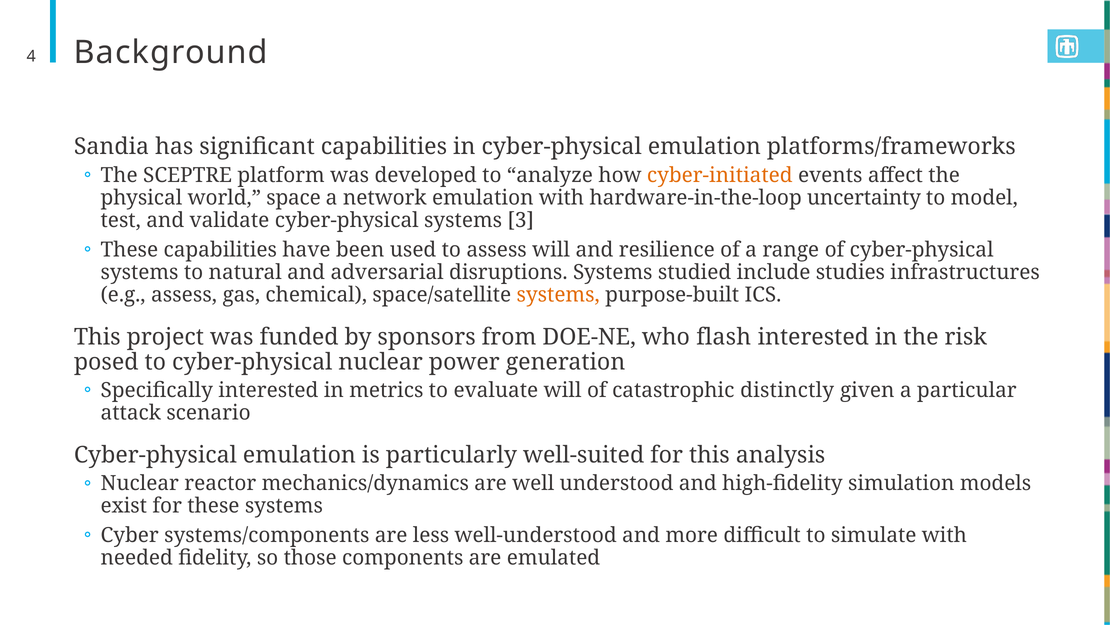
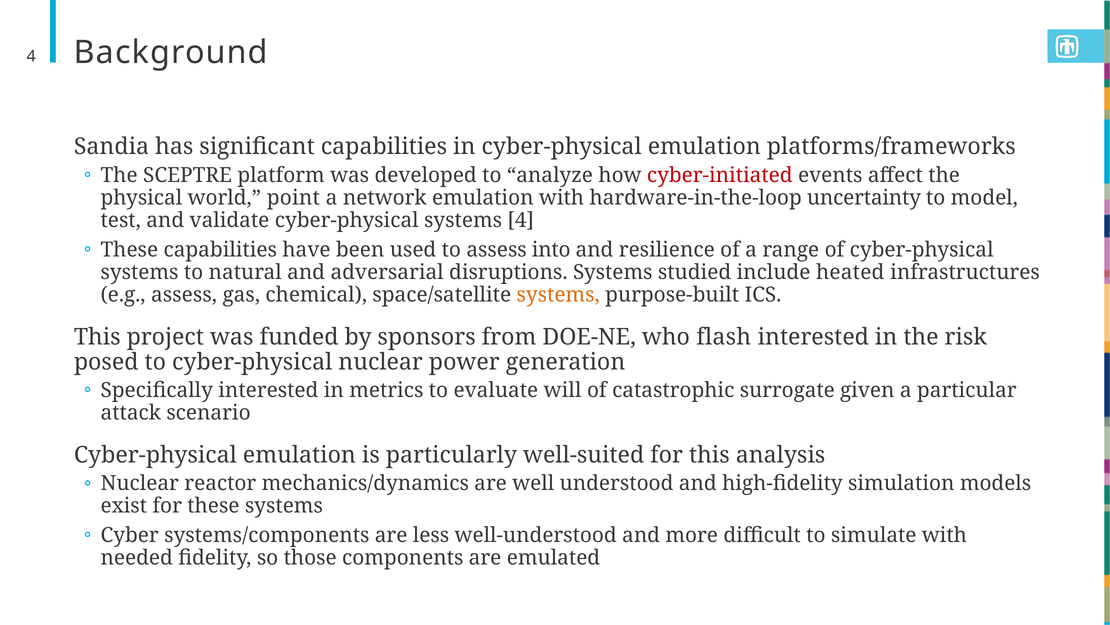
cyber-initiated colour: orange -> red (720, 175)
space: space -> point (293, 198)
systems 3: 3 -> 4 (521, 220)
assess will: will -> into (551, 249)
studies: studies -> heated (850, 272)
distinctly: distinctly -> surrogate (787, 390)
